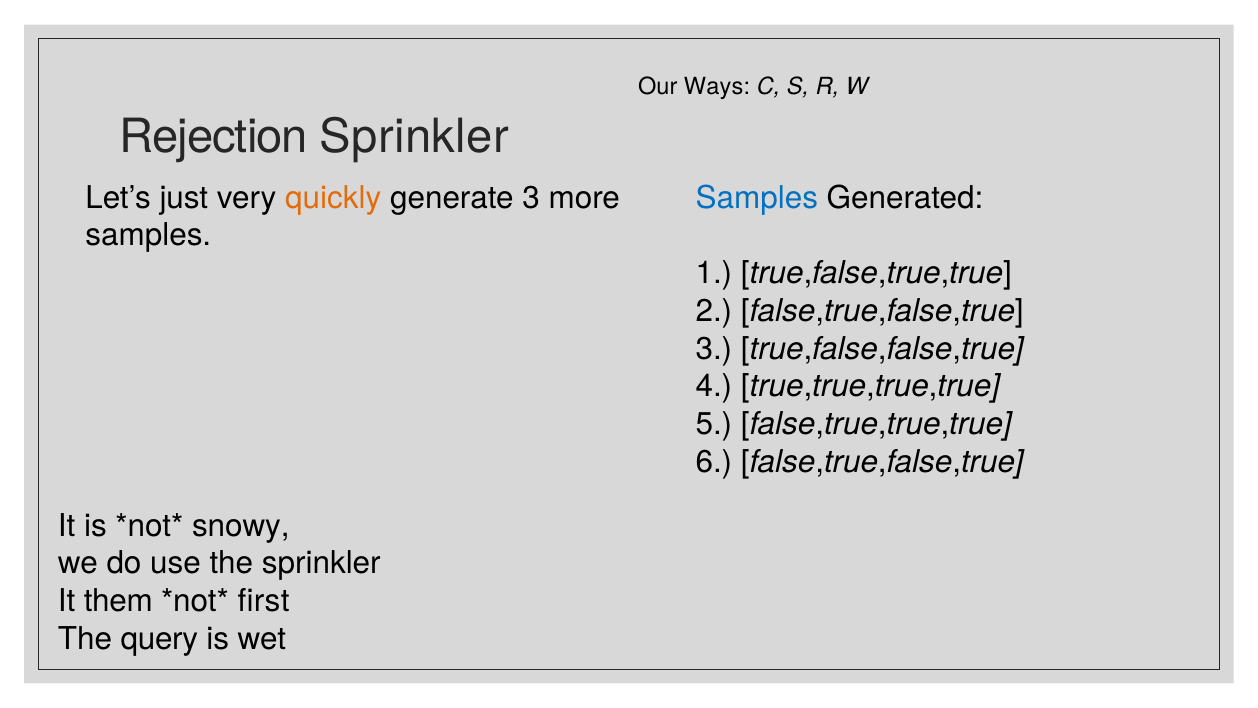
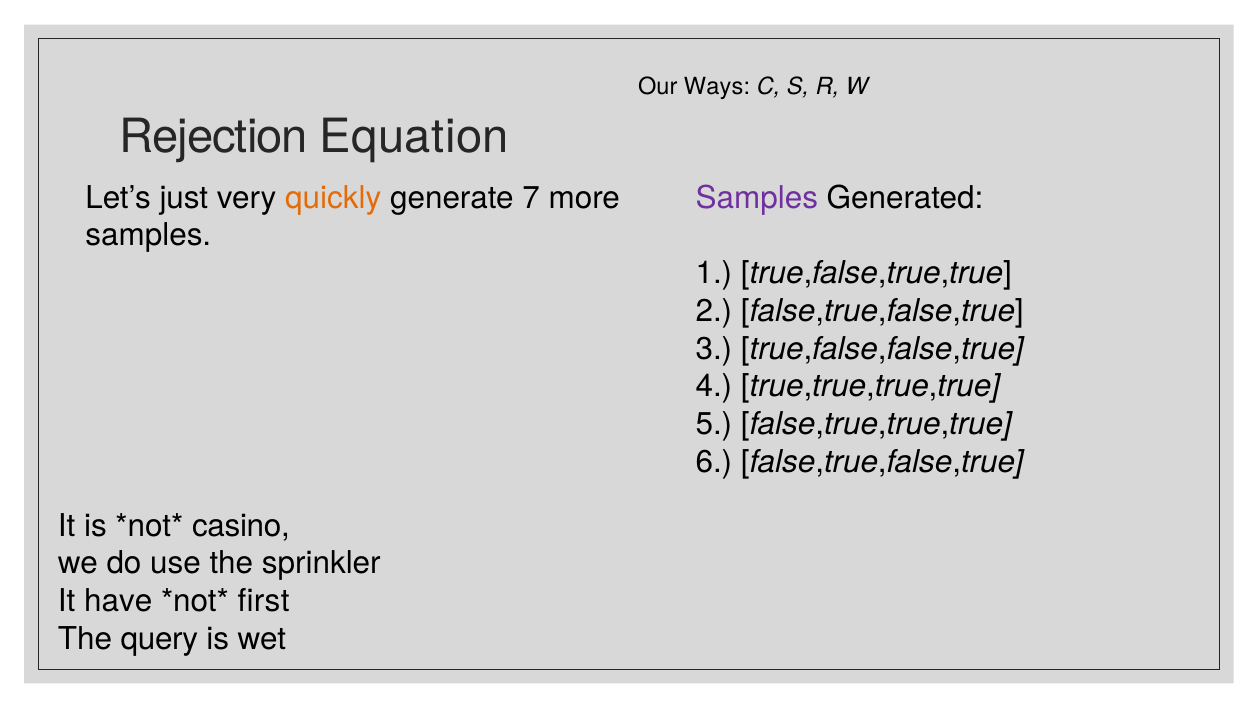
Rejection Sprinkler: Sprinkler -> Equation (414, 137)
generate 3: 3 -> 7 (531, 198)
Samples colour: blue -> purple (757, 198)
snowy: snowy -> casino (241, 525)
them: them -> have (118, 601)
